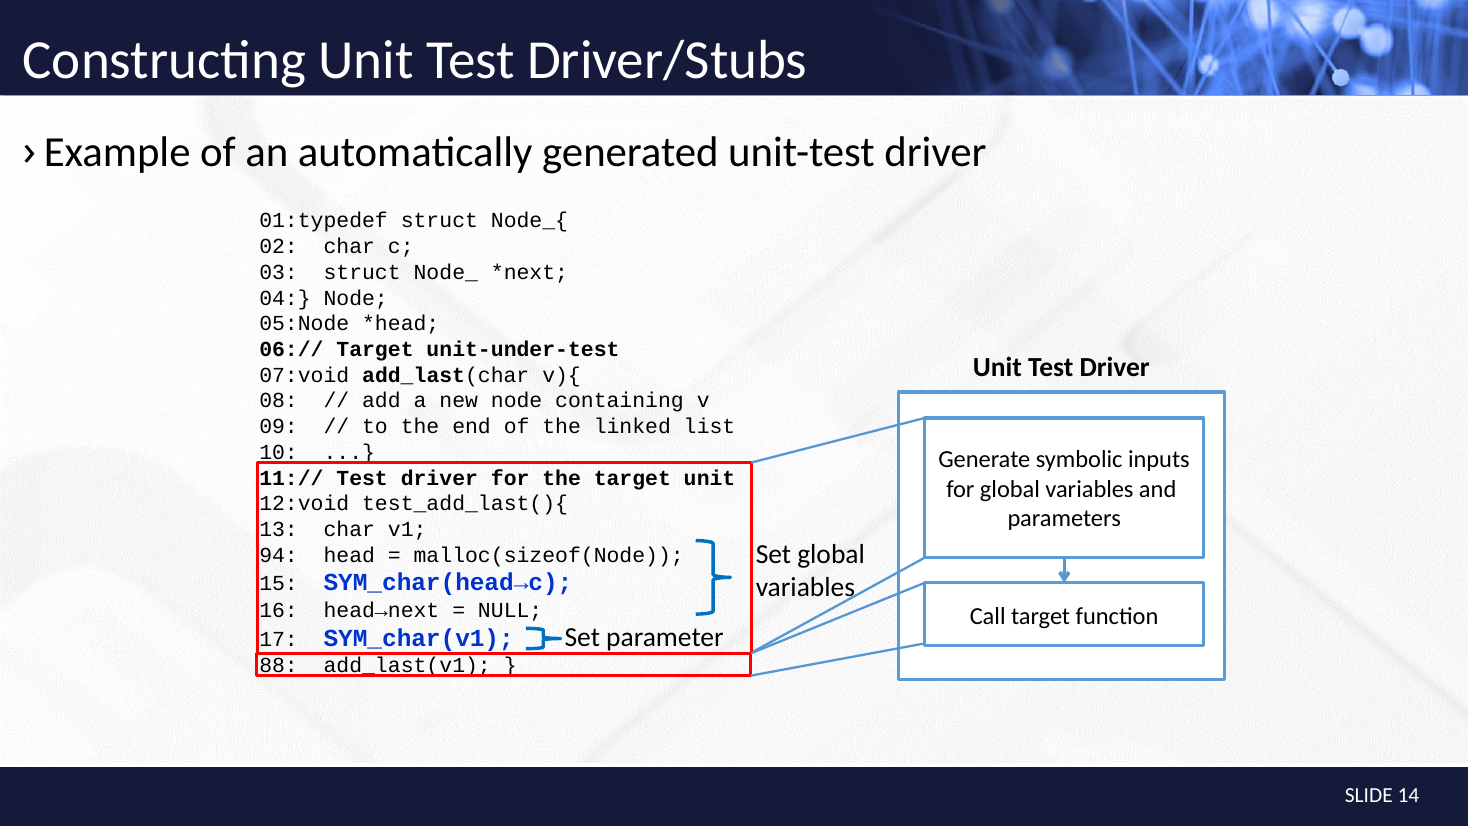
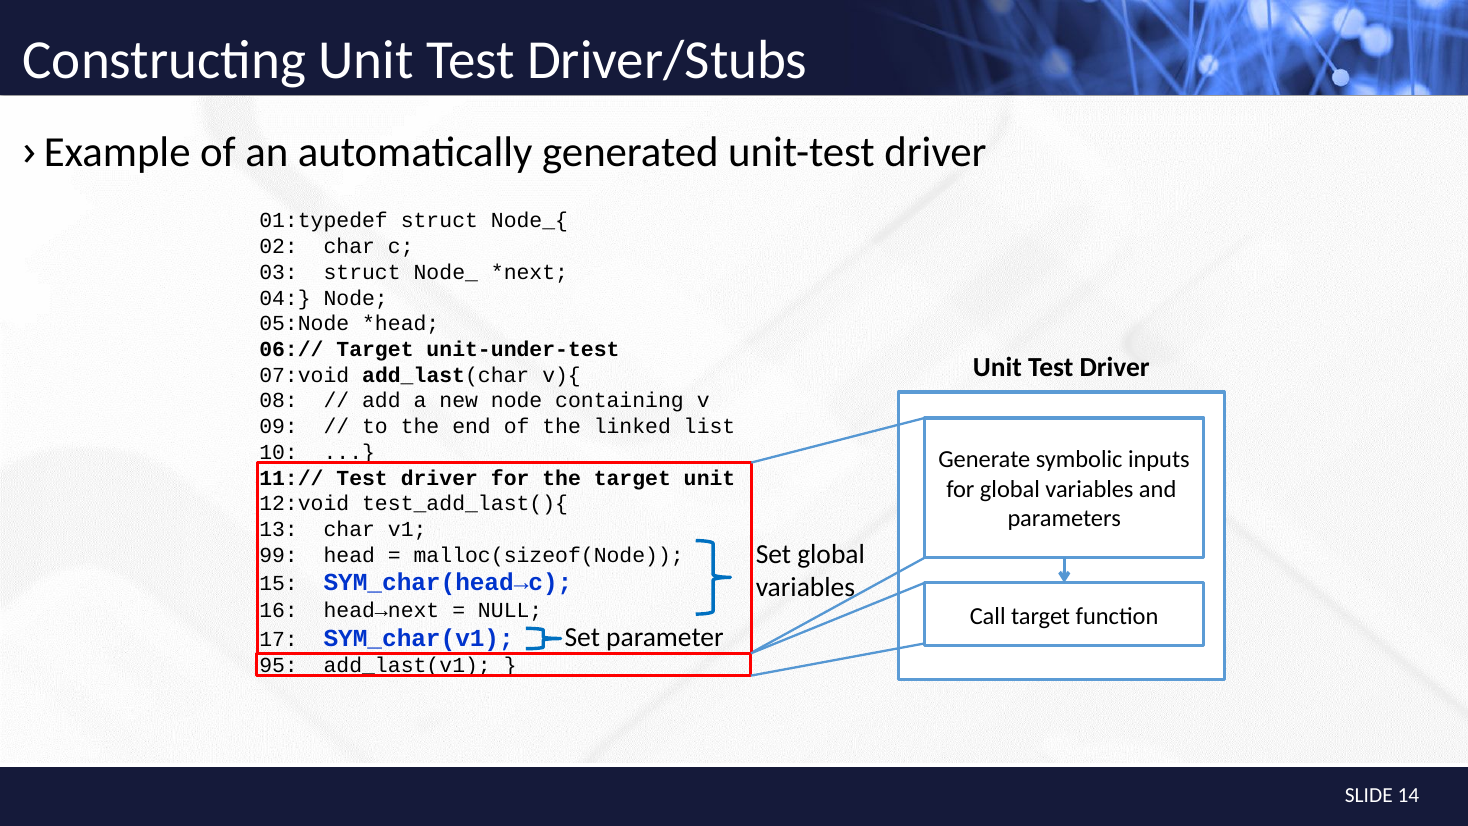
94: 94 -> 99 (279, 555)
88: 88 -> 95 (279, 665)
